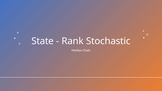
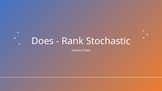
State: State -> Does (43, 41)
